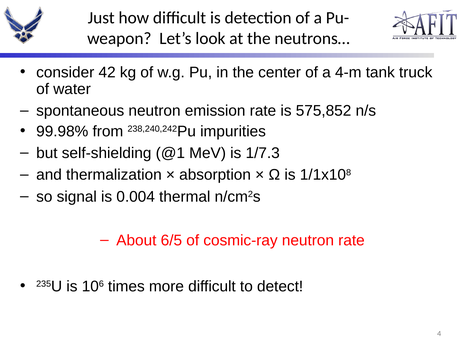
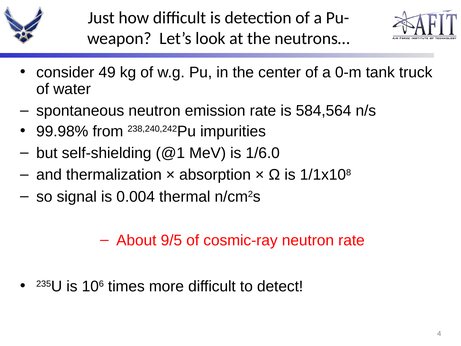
42: 42 -> 49 (107, 72)
4-m: 4-m -> 0-m (348, 72)
575,852: 575,852 -> 584,564 (324, 111)
1/7.3: 1/7.3 -> 1/6.0 (263, 153)
6/5: 6/5 -> 9/5 (171, 240)
